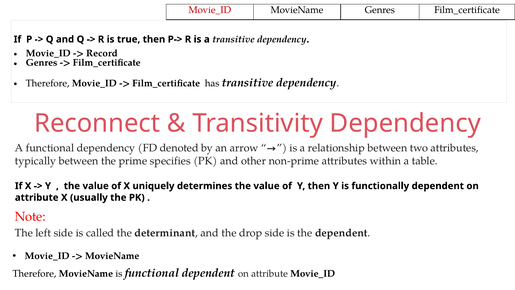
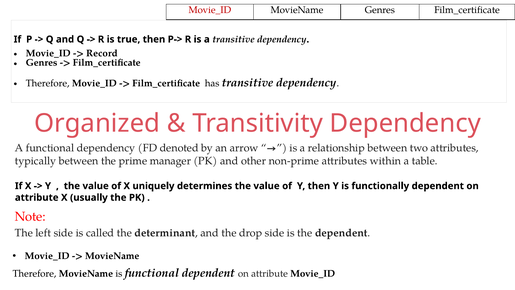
Reconnect: Reconnect -> Organized (97, 123)
specifies: specifies -> manager (170, 161)
